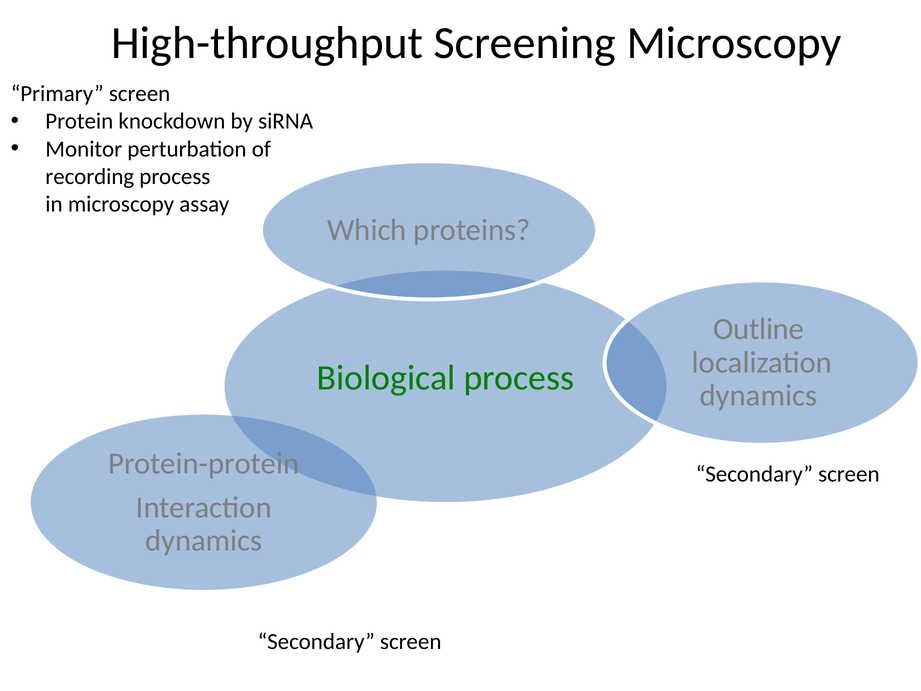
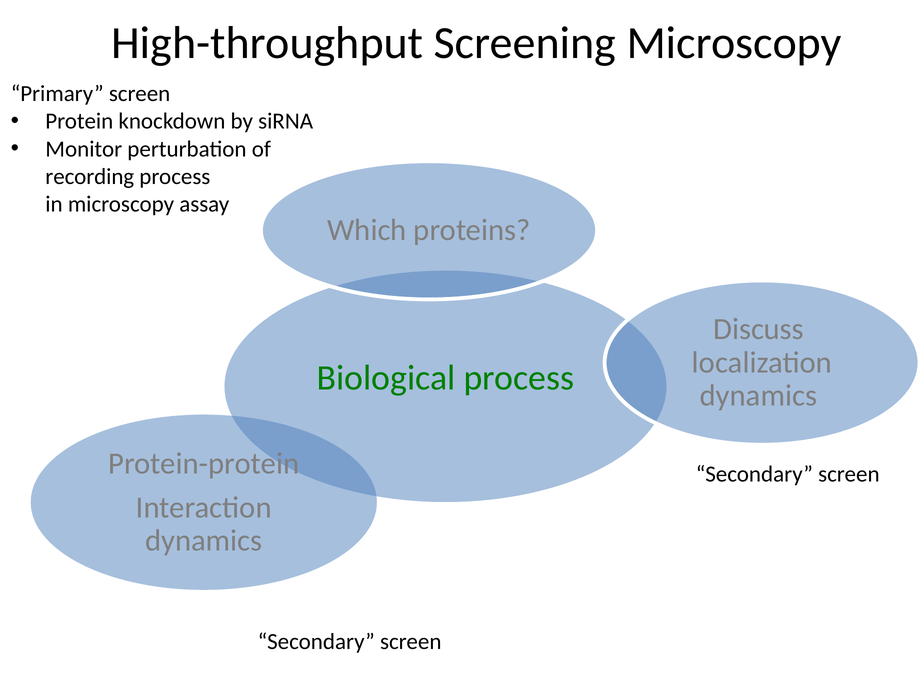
Outline: Outline -> Discuss (759, 329)
